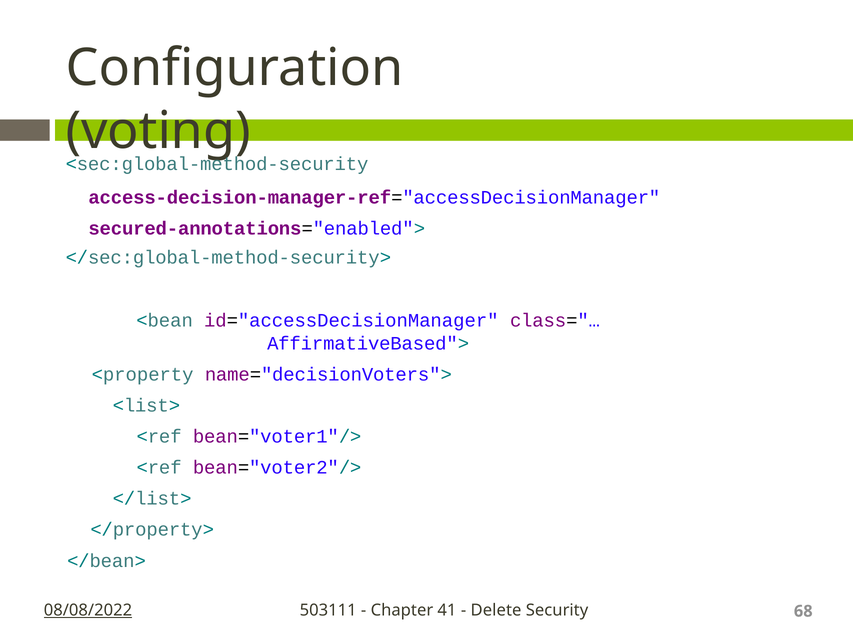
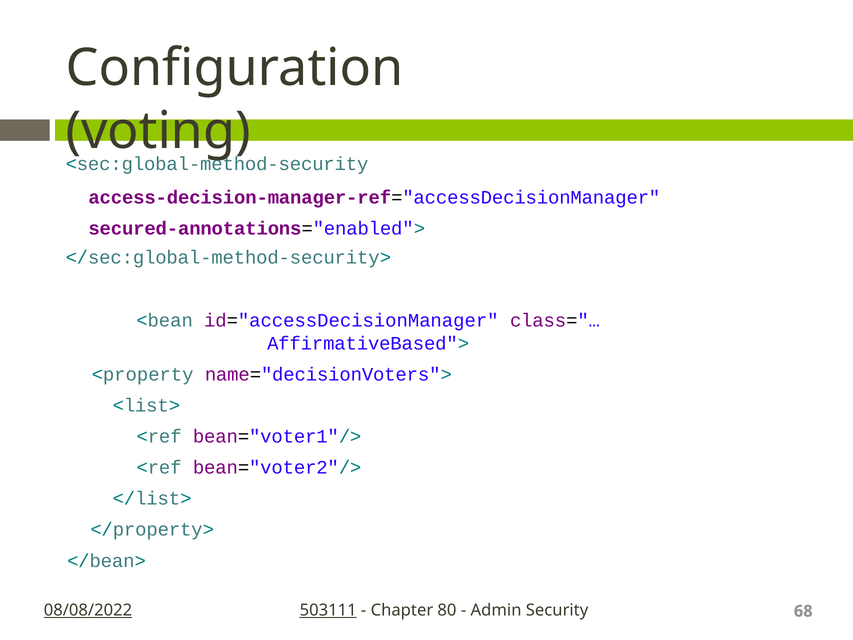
503111 underline: none -> present (328, 610)
41: 41 -> 80 (447, 610)
Delete: Delete -> Admin (496, 610)
